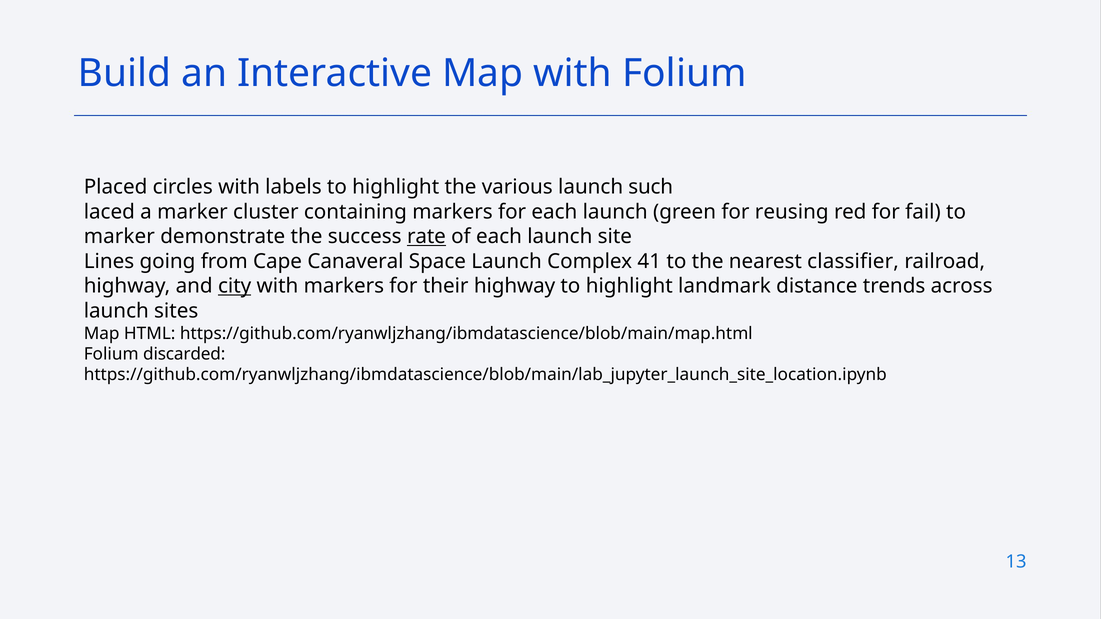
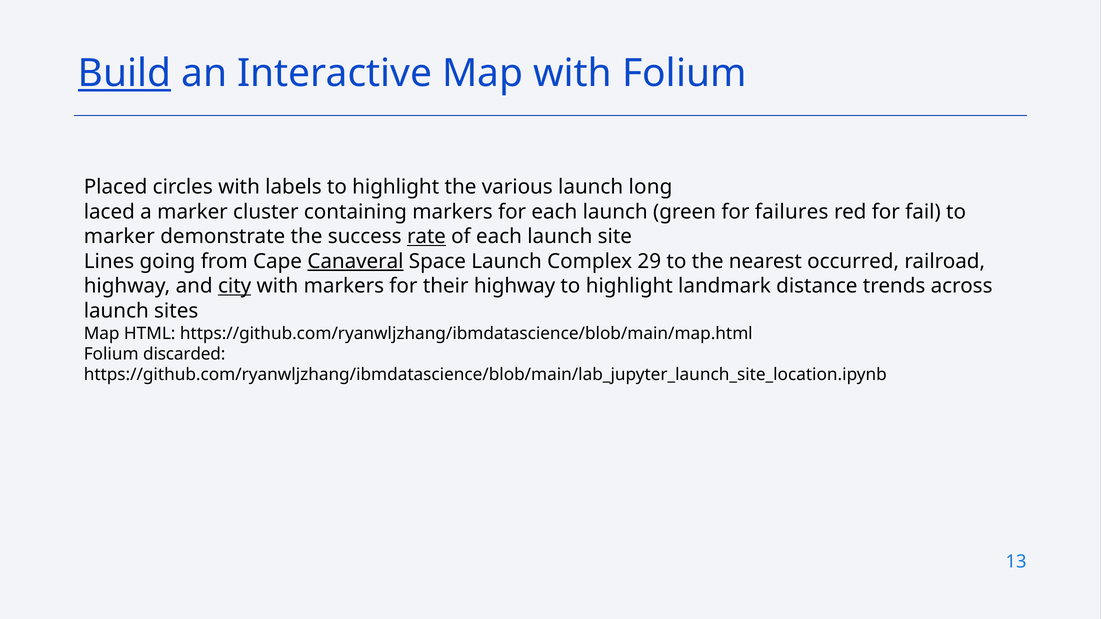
Build underline: none -> present (124, 74)
such: such -> long (650, 187)
reusing: reusing -> failures (792, 212)
Canaveral underline: none -> present (355, 262)
41: 41 -> 29 (649, 262)
classifier: classifier -> occurred (853, 262)
